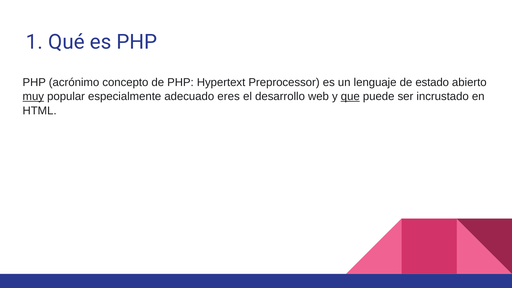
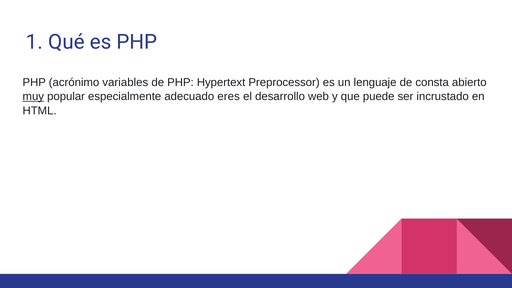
concepto: concepto -> variables (125, 82)
estado: estado -> consta (432, 82)
que underline: present -> none (350, 97)
